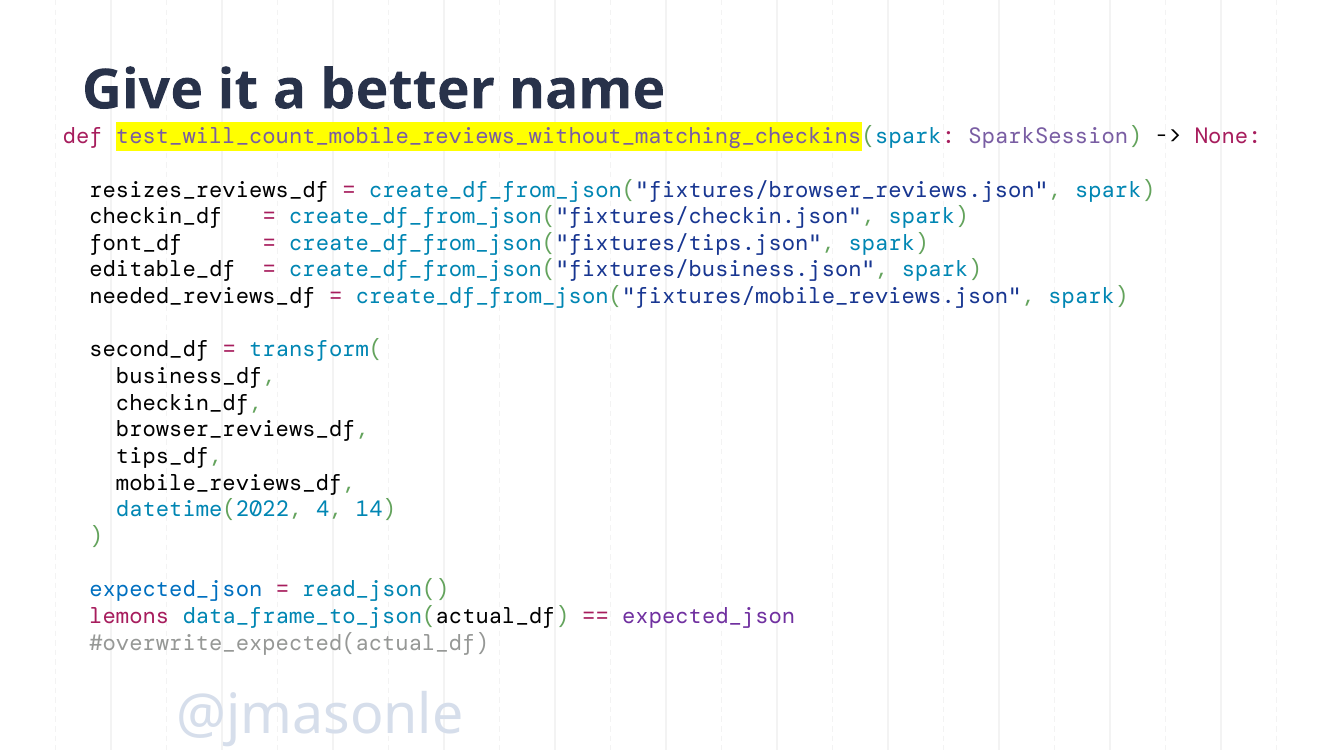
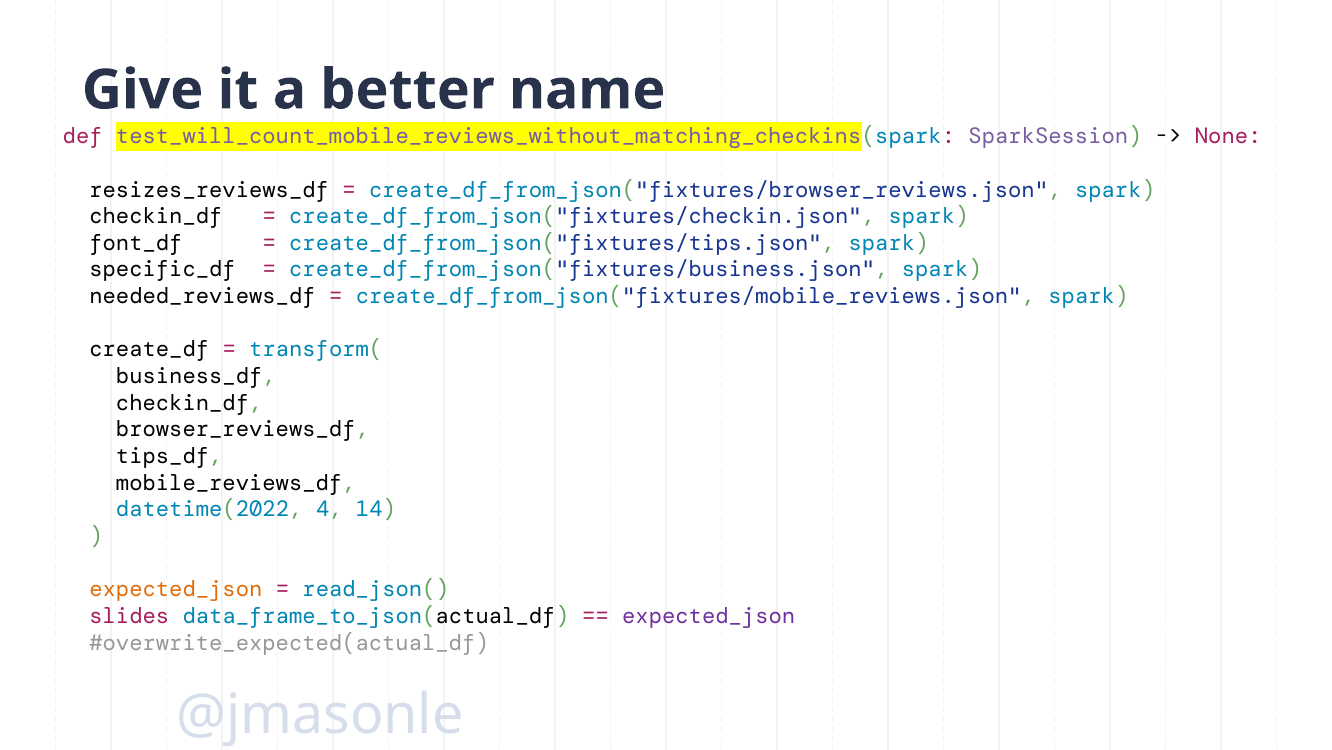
editable_df: editable_df -> specific_df (163, 269)
second_df: second_df -> create_df (149, 349)
expected_json colour: blue -> orange (176, 589)
lemons: lemons -> slides (129, 616)
